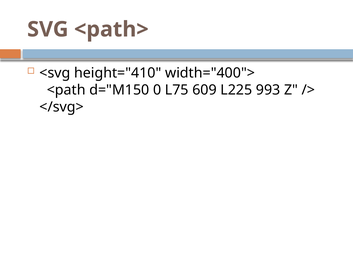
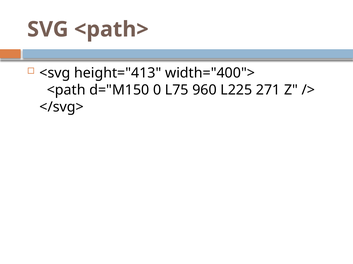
height="410: height="410 -> height="413 (118, 73)
609: 609 -> 960 (204, 90)
993: 993 -> 271 (268, 90)
